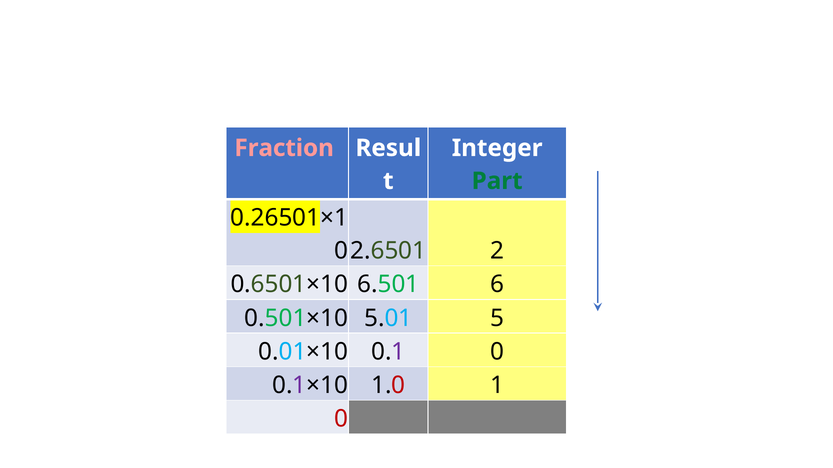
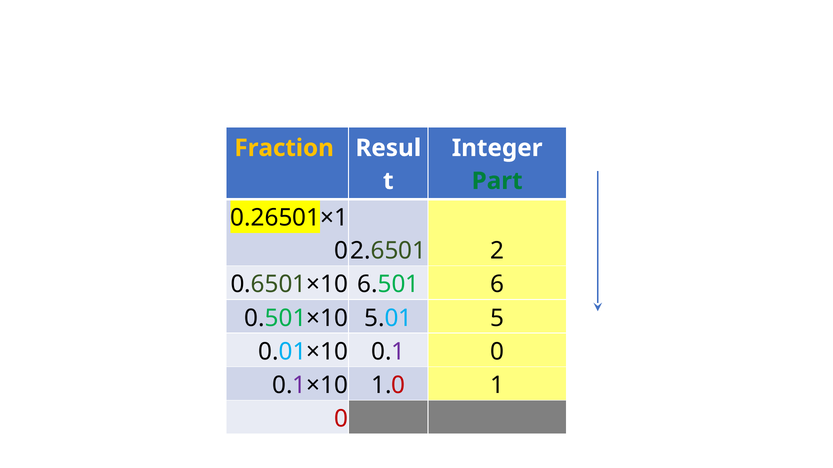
Fraction colour: pink -> yellow (284, 148)
